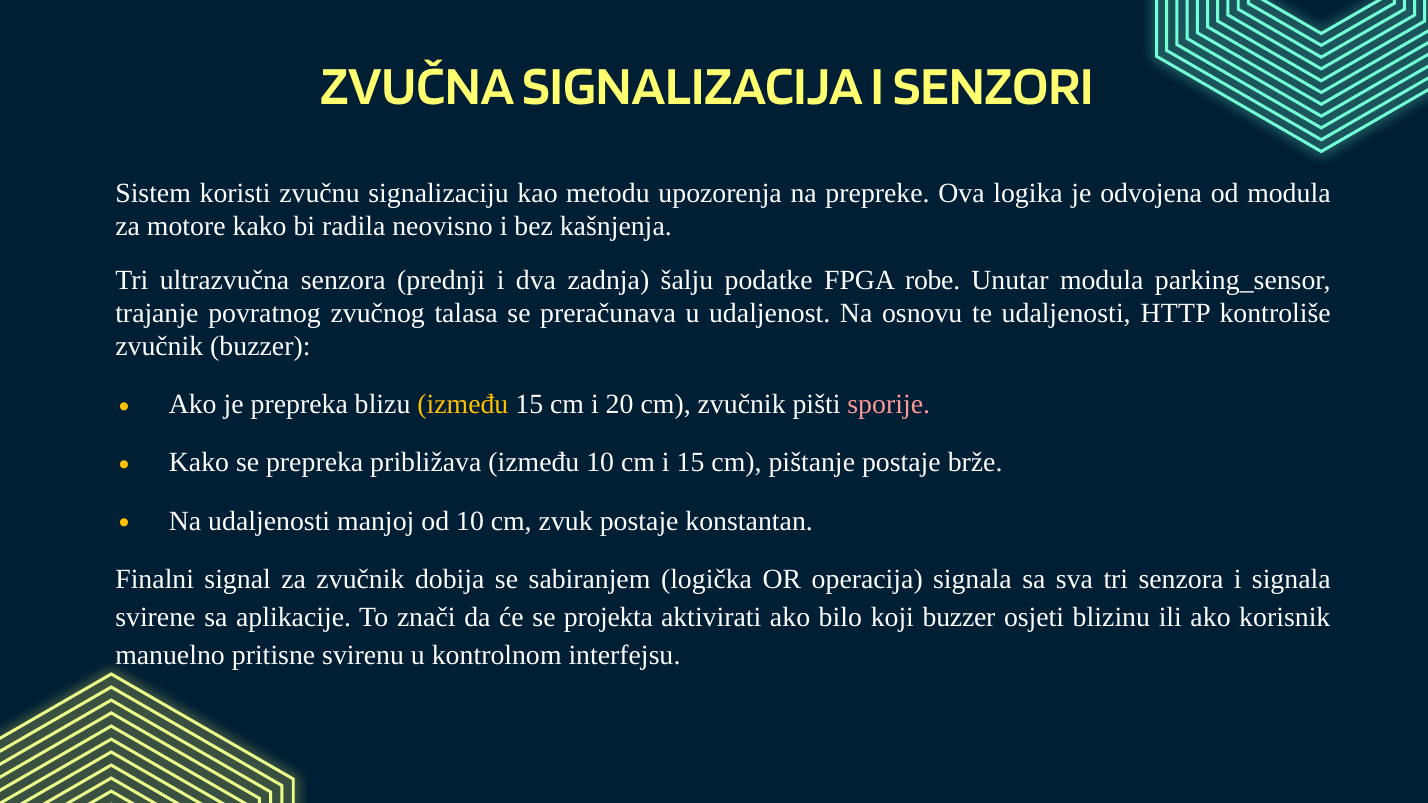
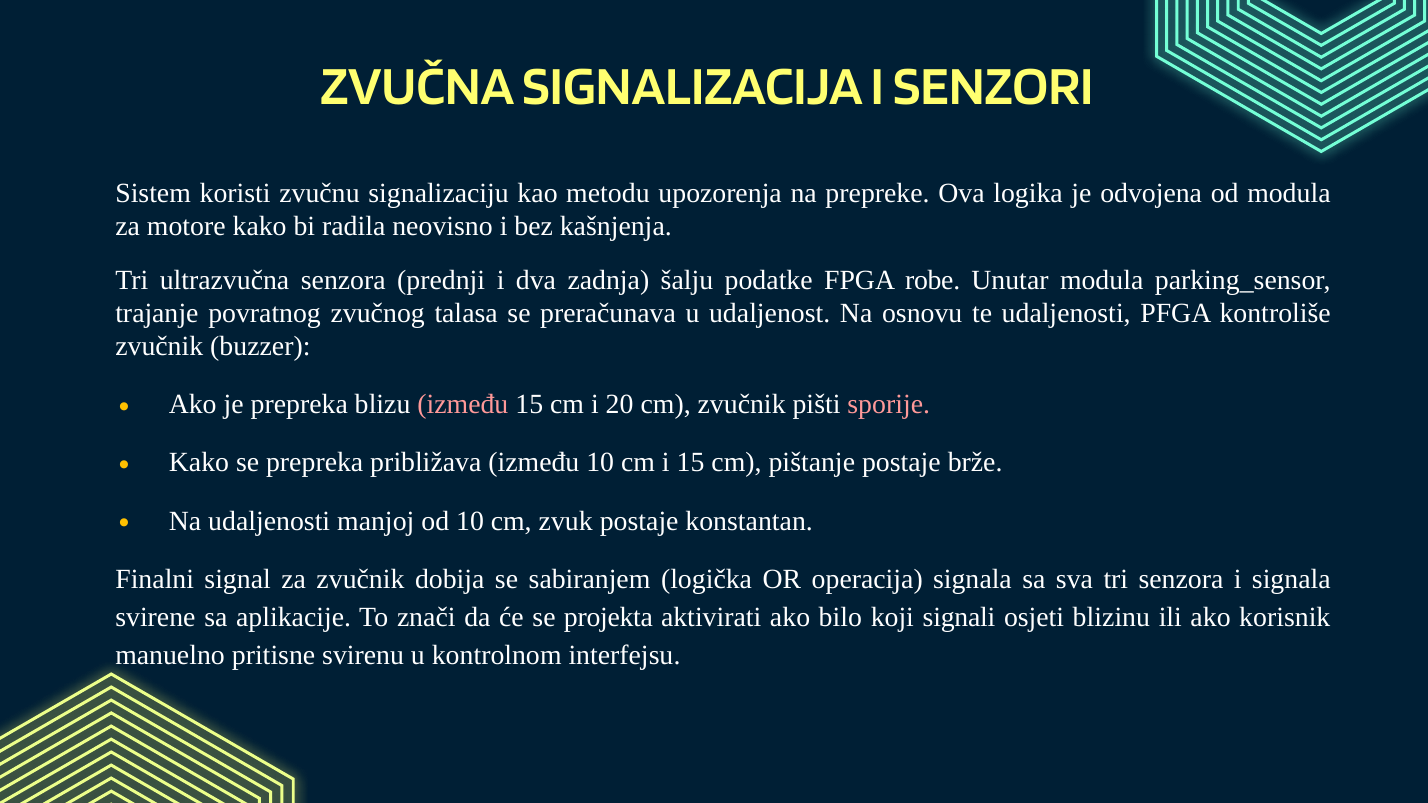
HTTP: HTTP -> PFGA (1176, 313)
između colour: yellow -> pink (463, 405)
koji buzzer: buzzer -> signali (959, 617)
